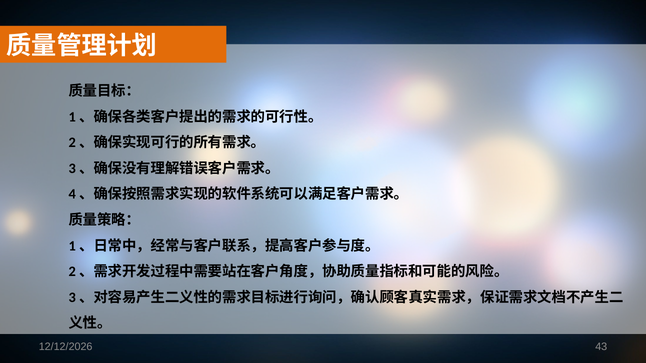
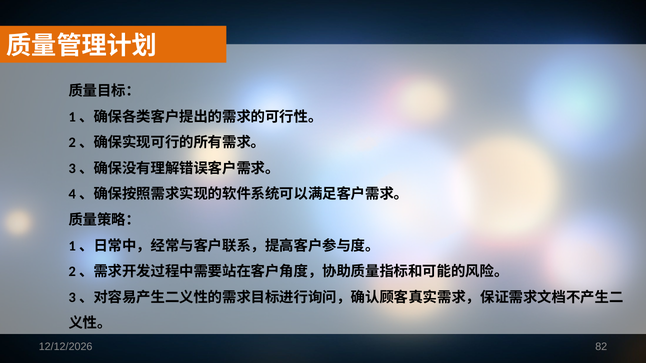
43: 43 -> 82 (601, 347)
